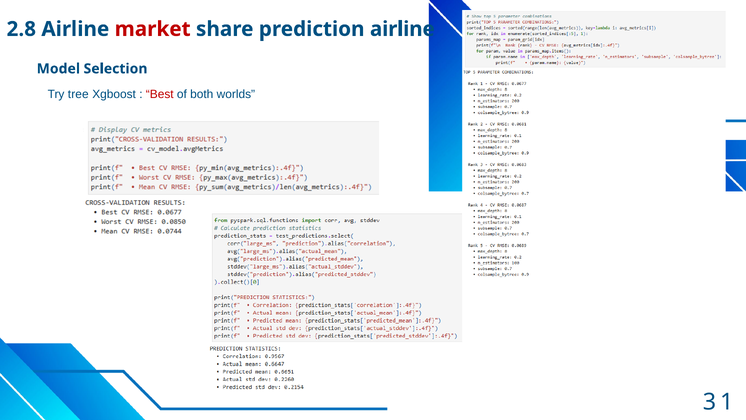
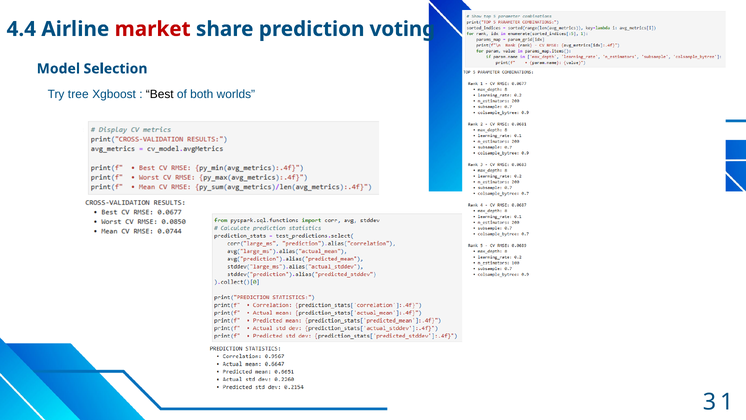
2.8: 2.8 -> 4.4 (21, 29)
prediction airline: airline -> voting (402, 29)
Best colour: red -> black (160, 94)
